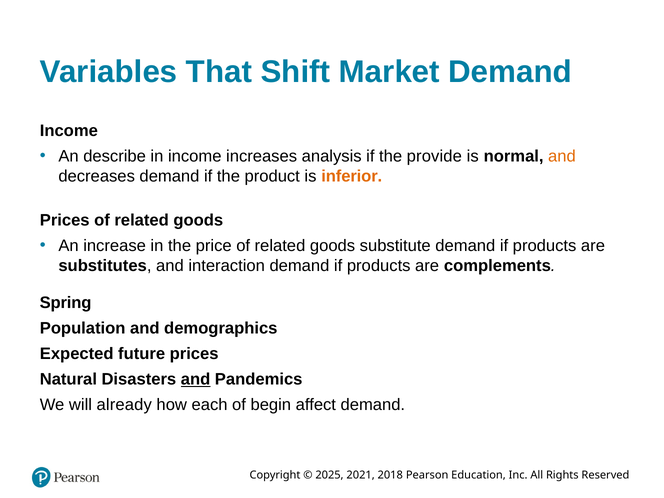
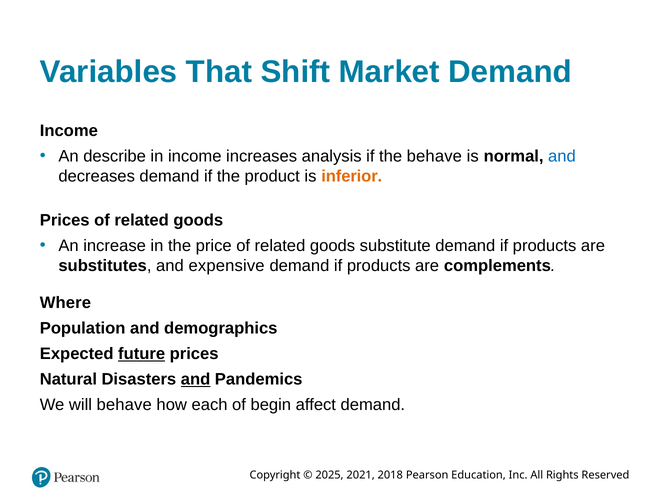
the provide: provide -> behave (434, 156)
and colour: orange -> blue (562, 156)
interaction: interaction -> expensive (227, 266)
Spring: Spring -> Where (65, 303)
future underline: none -> present (142, 354)
will already: already -> behave (124, 405)
